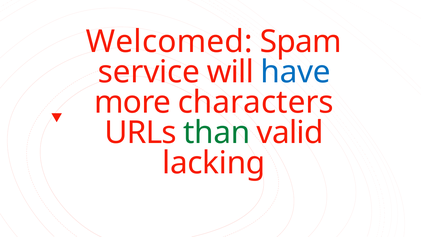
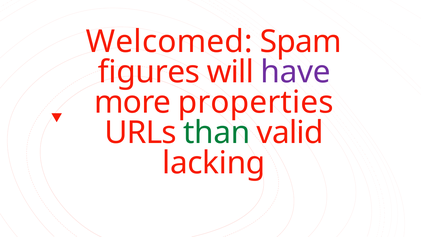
service: service -> figures (149, 72)
have colour: blue -> purple (296, 72)
characters: characters -> properties (256, 102)
